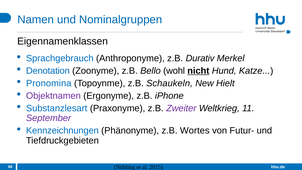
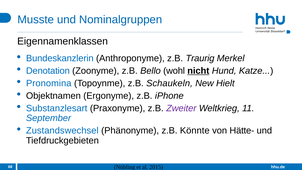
Namen: Namen -> Musste (36, 20)
Sprachgebrauch: Sprachgebrauch -> Bundeskanzlerin (60, 58)
Durativ: Durativ -> Traurig (200, 58)
Objektnamen colour: purple -> black (53, 96)
September colour: purple -> blue (49, 118)
Kennzeichnungen: Kennzeichnungen -> Zustandswechsel (62, 131)
Wortes: Wortes -> Könnte (195, 131)
Futur-: Futur- -> Hätte- (242, 131)
